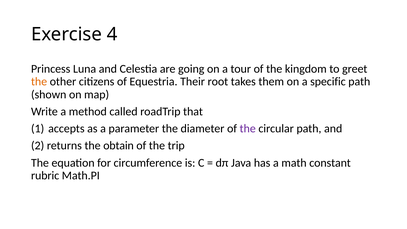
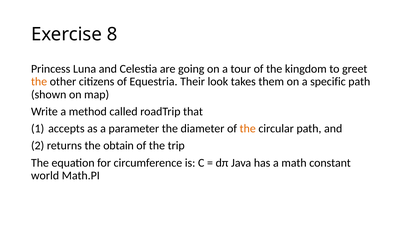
4: 4 -> 8 (112, 34)
root: root -> look (218, 82)
the colour: purple -> orange (248, 129)
rubric: rubric -> world (45, 176)
